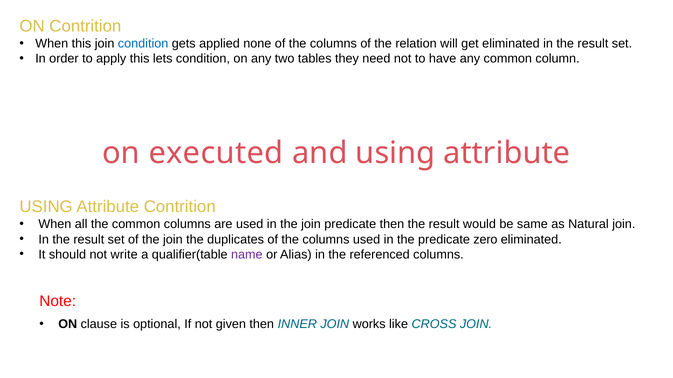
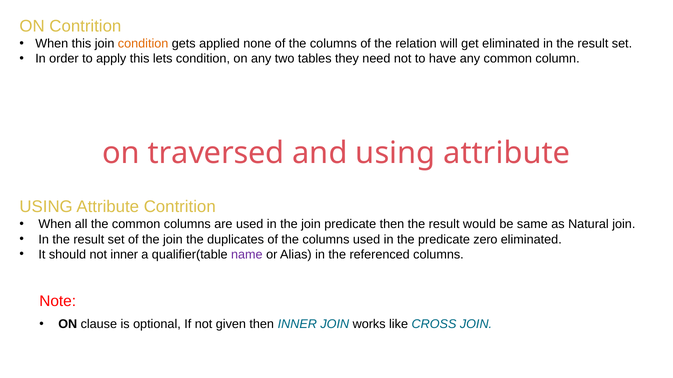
condition colour: blue -> orange (143, 44)
executed: executed -> traversed (216, 154)
not write: write -> inner (124, 255)
